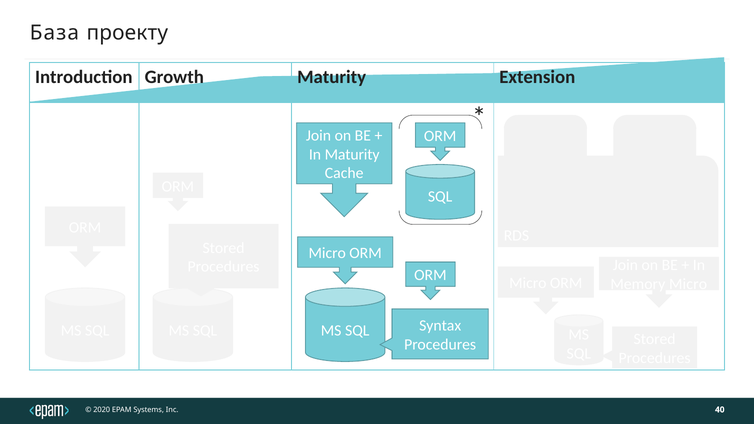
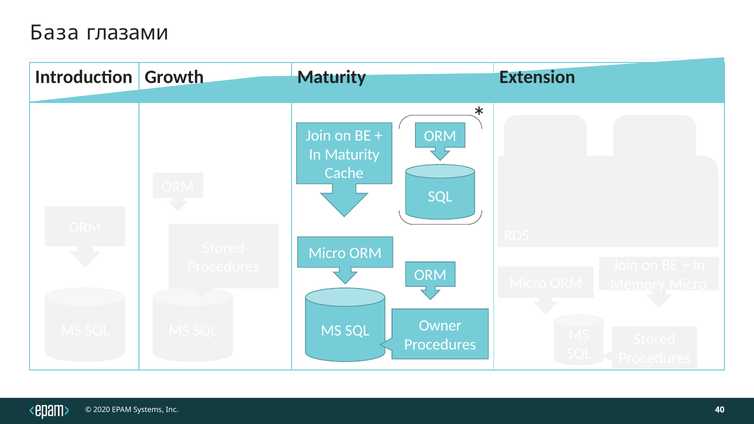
проекту: проекту -> глазами (127, 33)
Syntax: Syntax -> Owner (440, 326)
